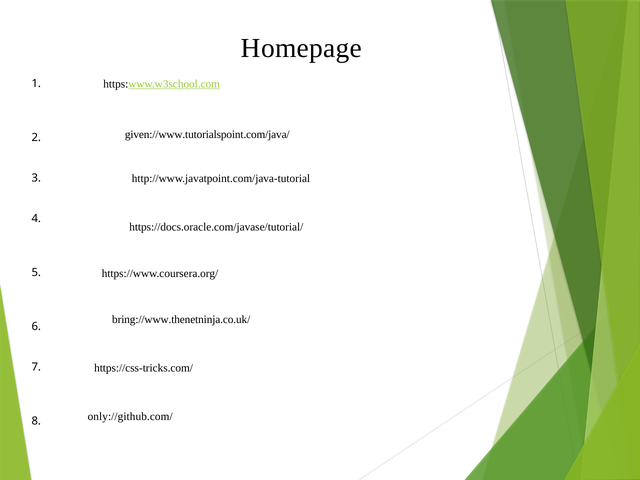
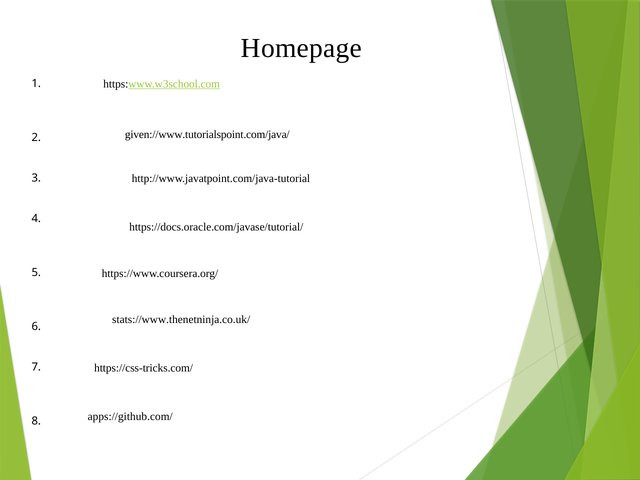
bring://www.thenetninja.co.uk/: bring://www.thenetninja.co.uk/ -> stats://www.thenetninja.co.uk/ (181, 320)
only://github.com/: only://github.com/ -> apps://github.com/ (130, 416)
